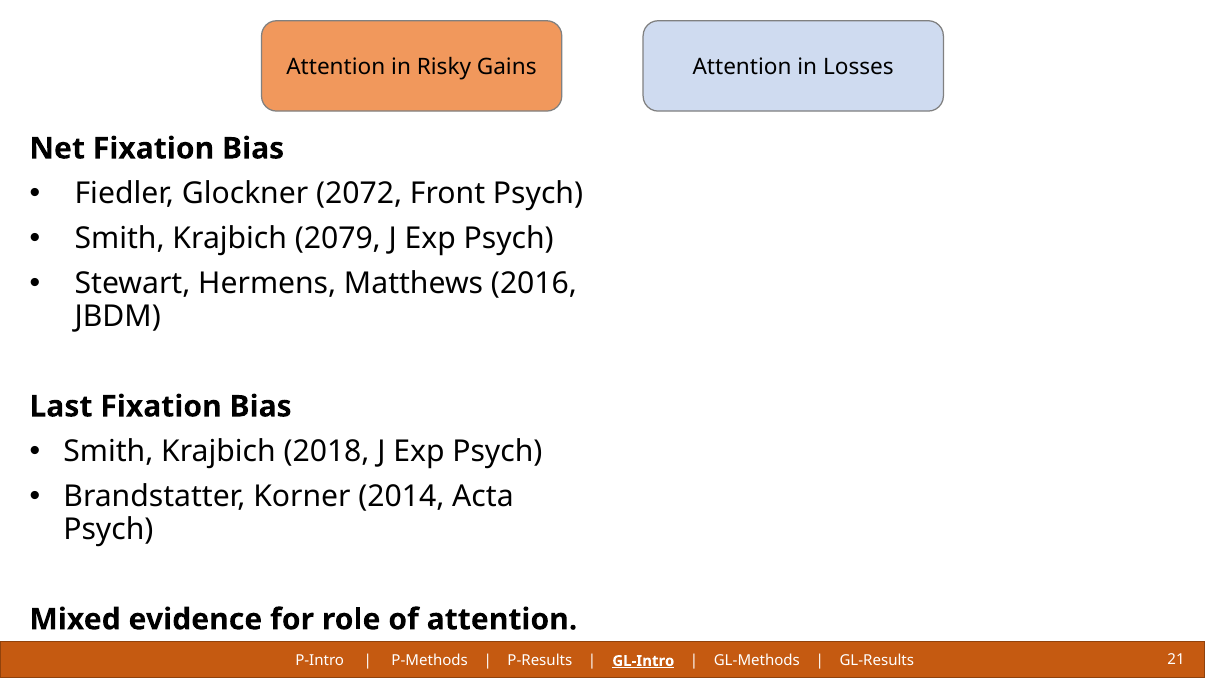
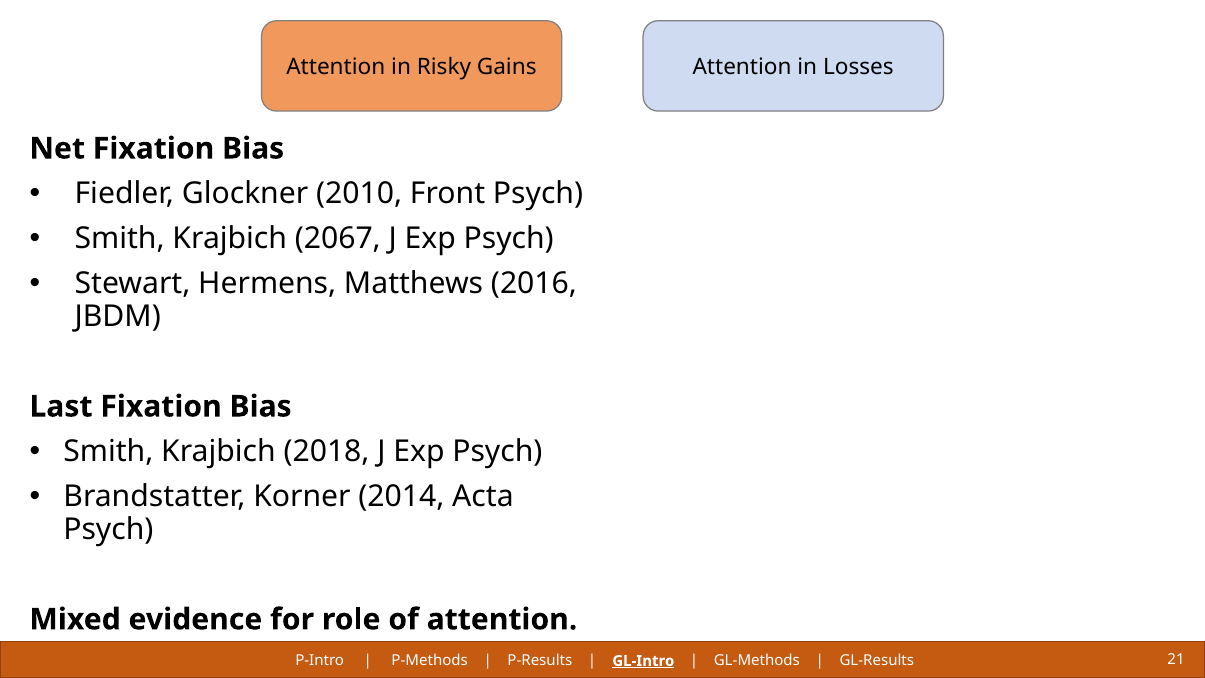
2072: 2072 -> 2010 (359, 194)
2079: 2079 -> 2067 (338, 239)
